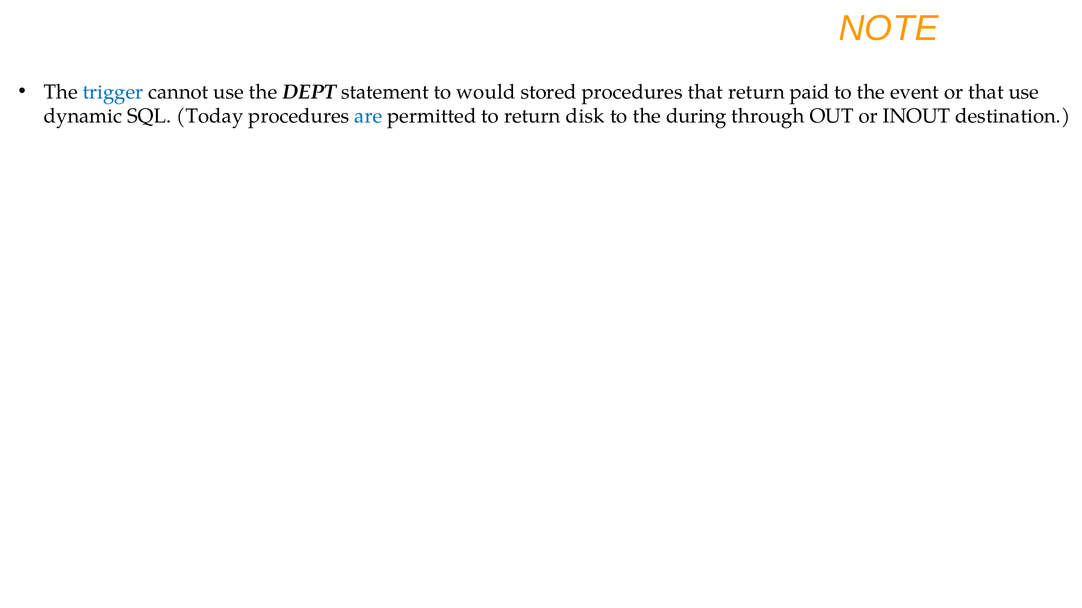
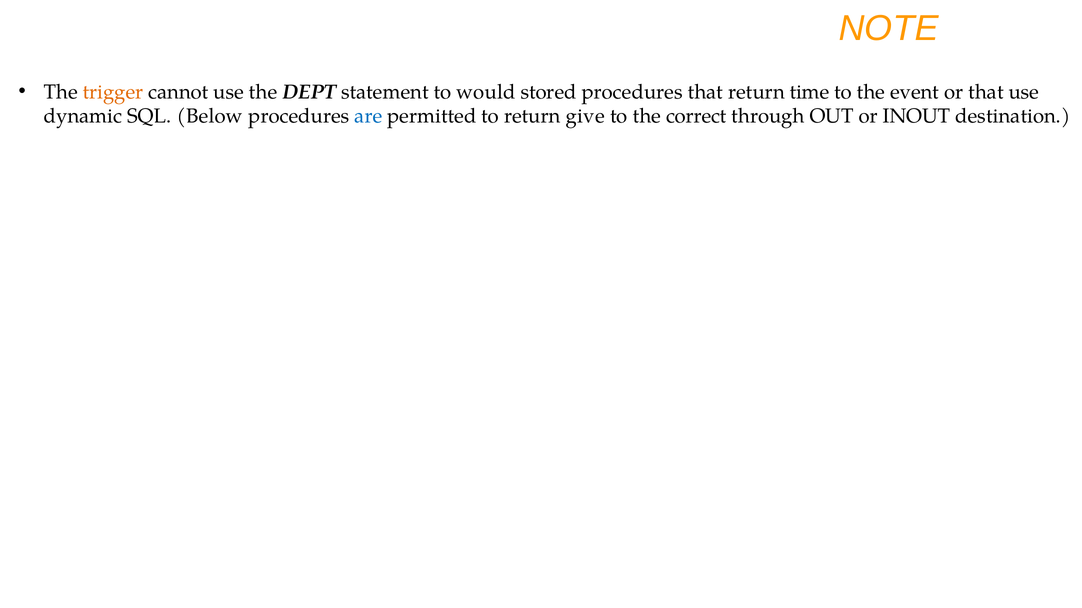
trigger colour: blue -> orange (113, 92)
paid: paid -> time (810, 92)
Today: Today -> Below (210, 116)
disk: disk -> give (585, 116)
during: during -> correct (696, 116)
